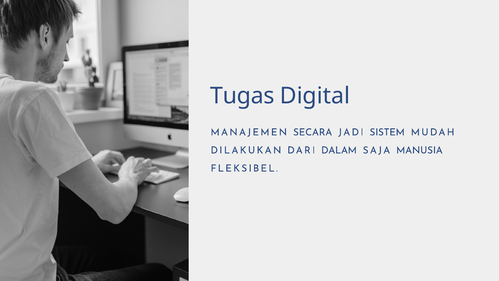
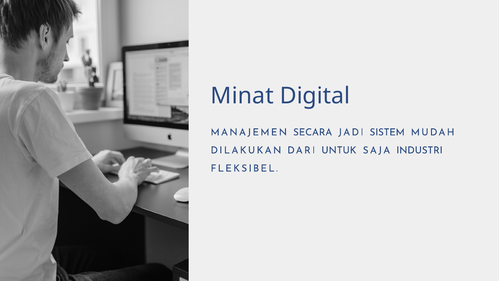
Tugas: Tugas -> Minat (242, 96)
DALAM: DALAM -> UNTUK (339, 150)
MANUSIA: MANUSIA -> INDUSTRI (419, 150)
